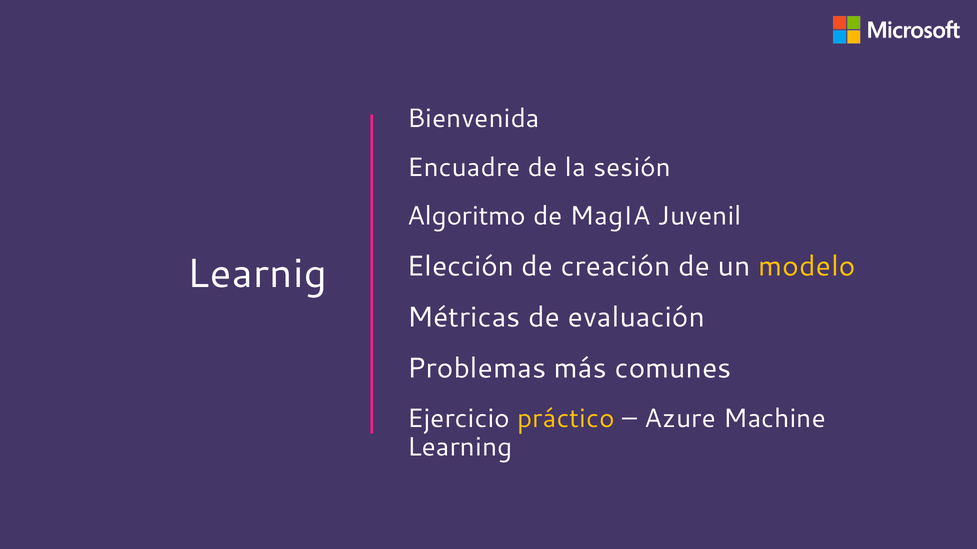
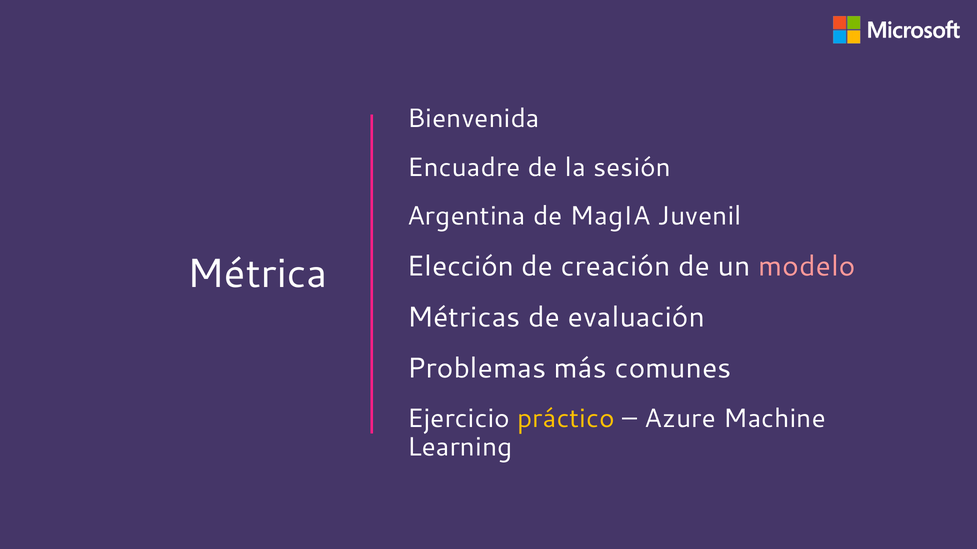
Algoritmo: Algoritmo -> Argentina (466, 216)
modelo colour: yellow -> pink (807, 266)
Learnig: Learnig -> Métrica (257, 274)
